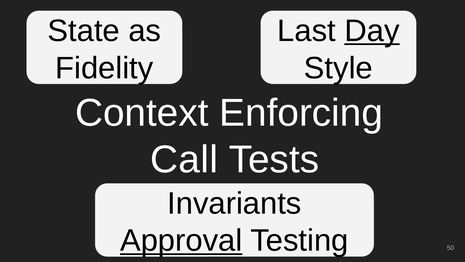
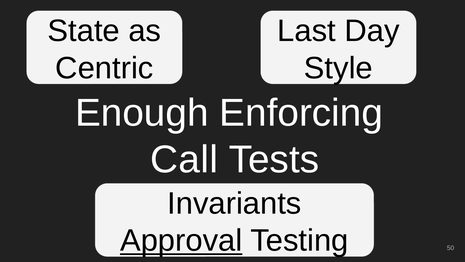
Day underline: present -> none (372, 31)
Fidelity: Fidelity -> Centric (104, 68)
Context: Context -> Enough (142, 113)
